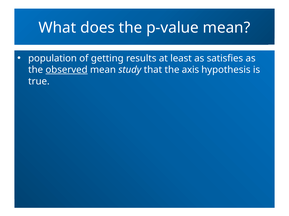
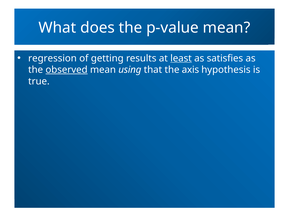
population: population -> regression (52, 58)
least underline: none -> present (181, 58)
study: study -> using (130, 70)
